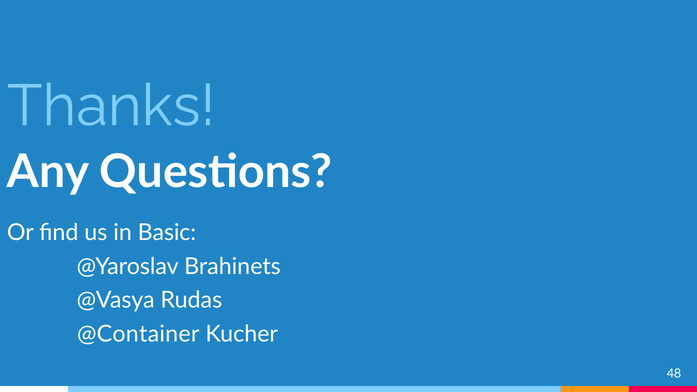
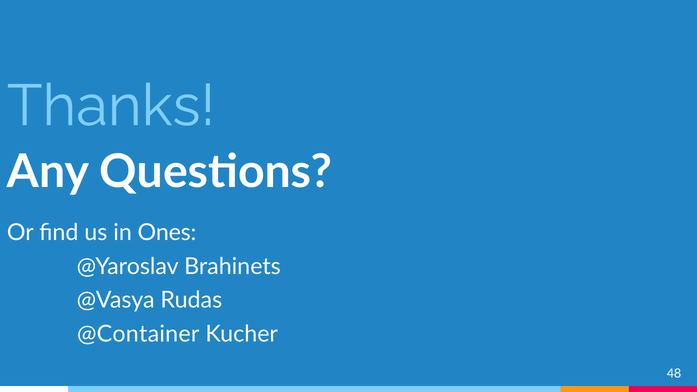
Basic: Basic -> Ones (167, 233)
